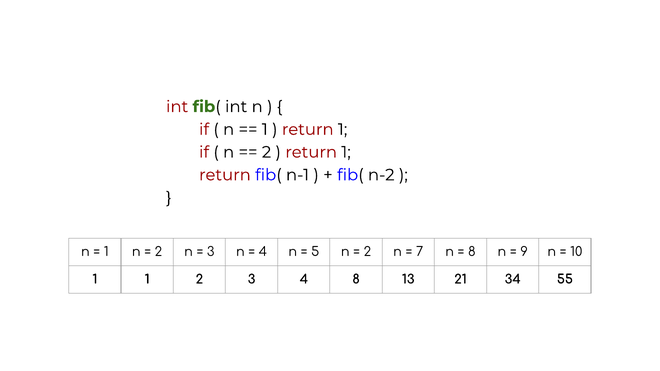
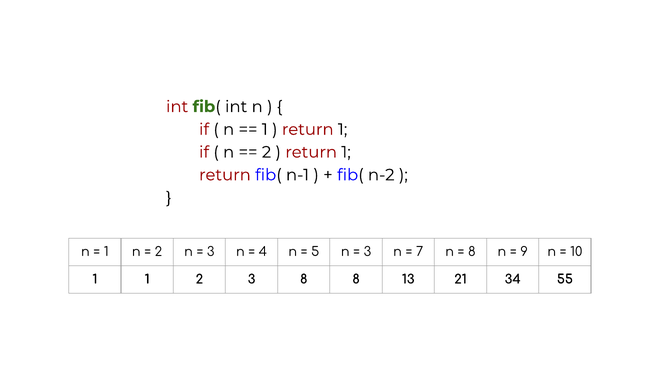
2: 2 -> 3 (367, 252)
3 4: 4 -> 8 (304, 280)
